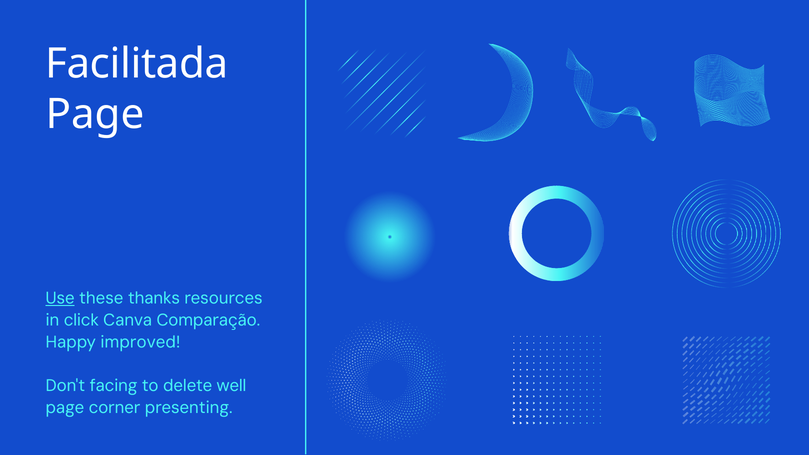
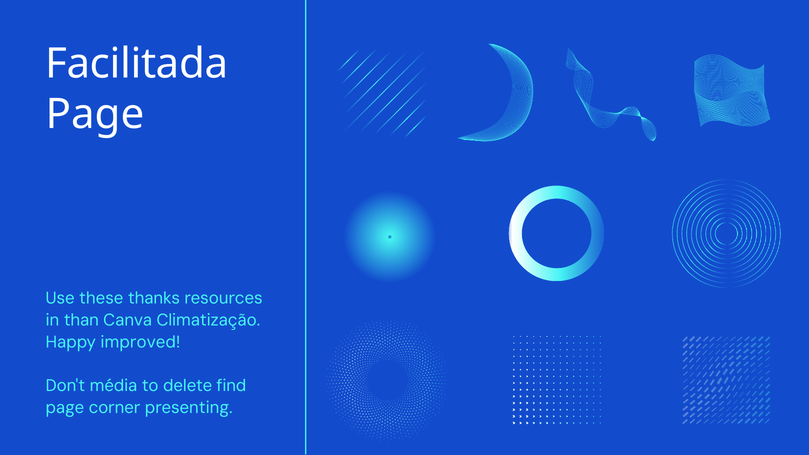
Use underline: present -> none (60, 298)
click: click -> than (81, 320)
Comparação: Comparação -> Climatização (208, 320)
facing: facing -> média (114, 386)
well: well -> find (231, 386)
